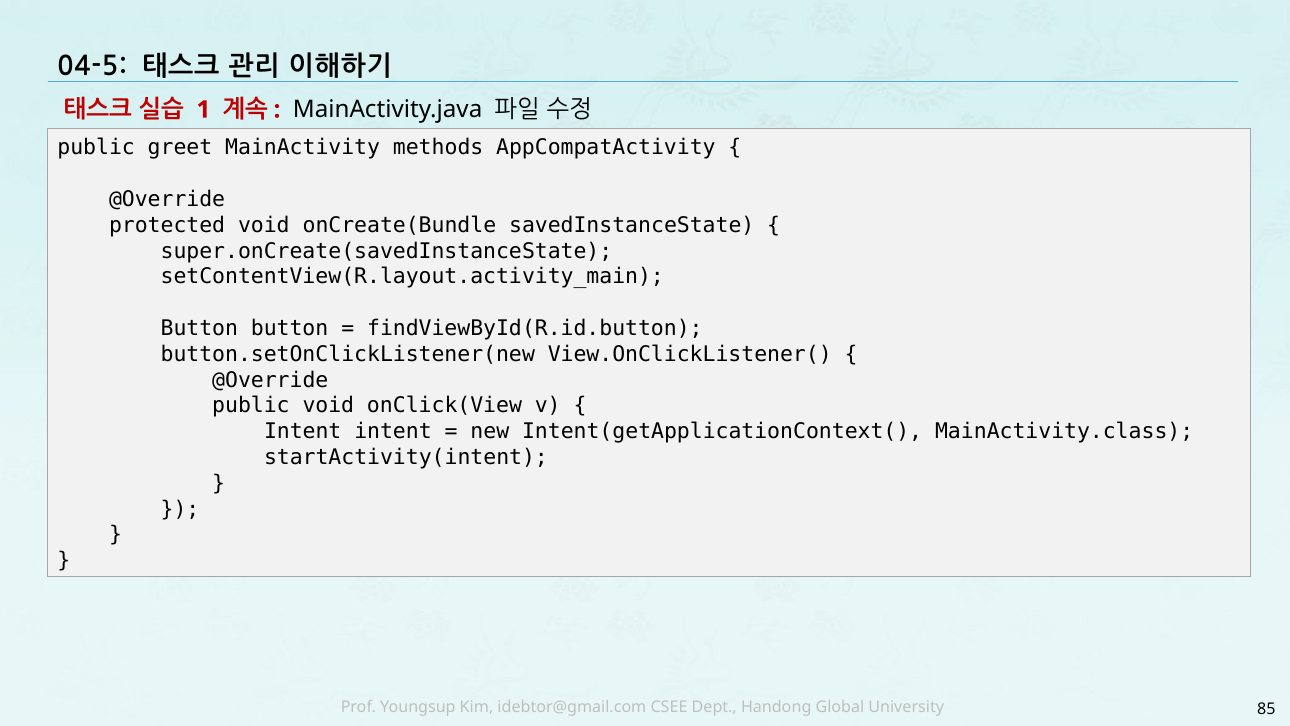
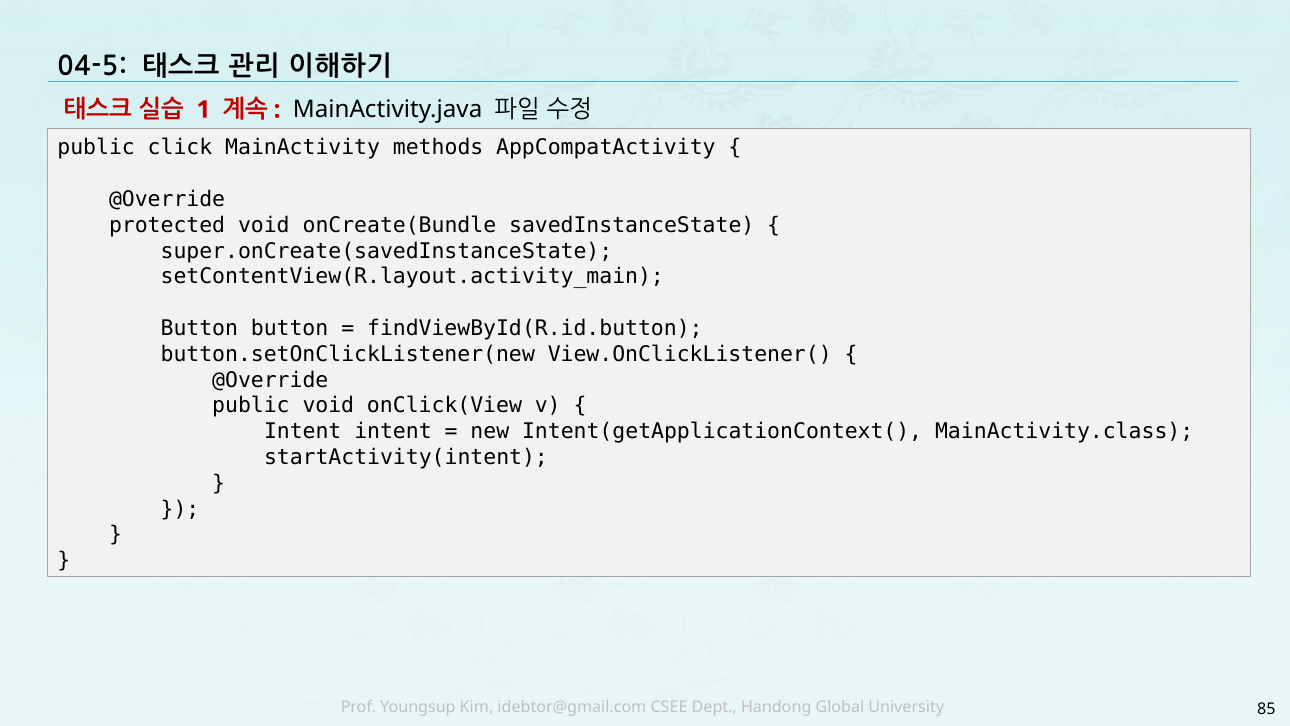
greet: greet -> click (180, 148)
